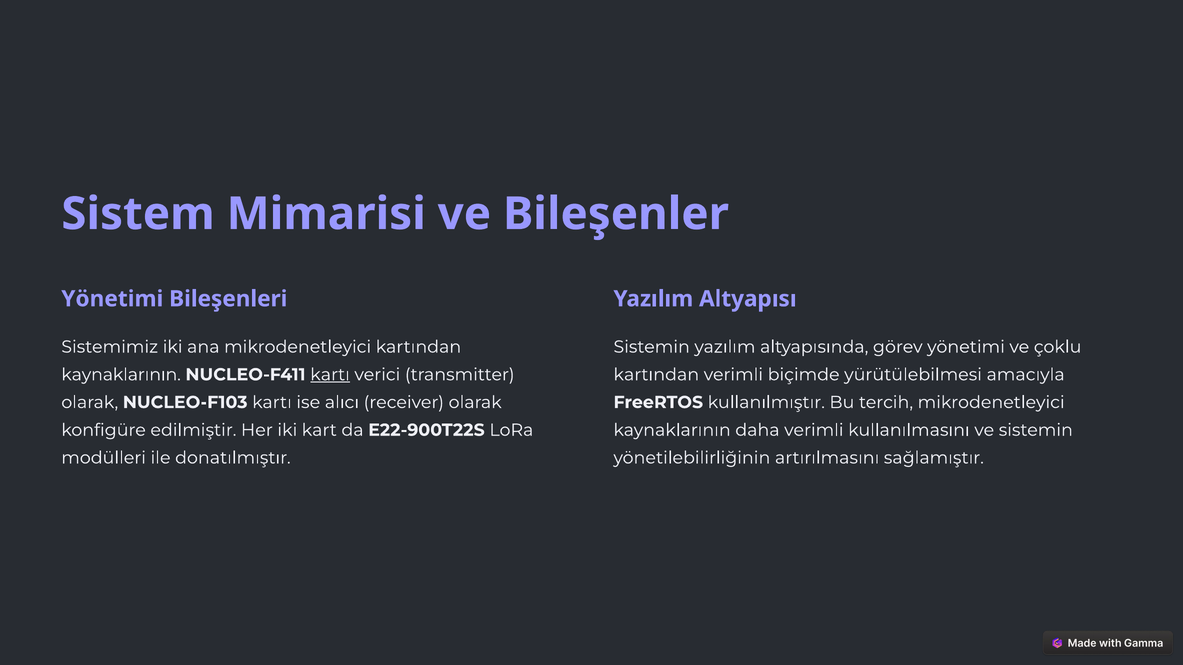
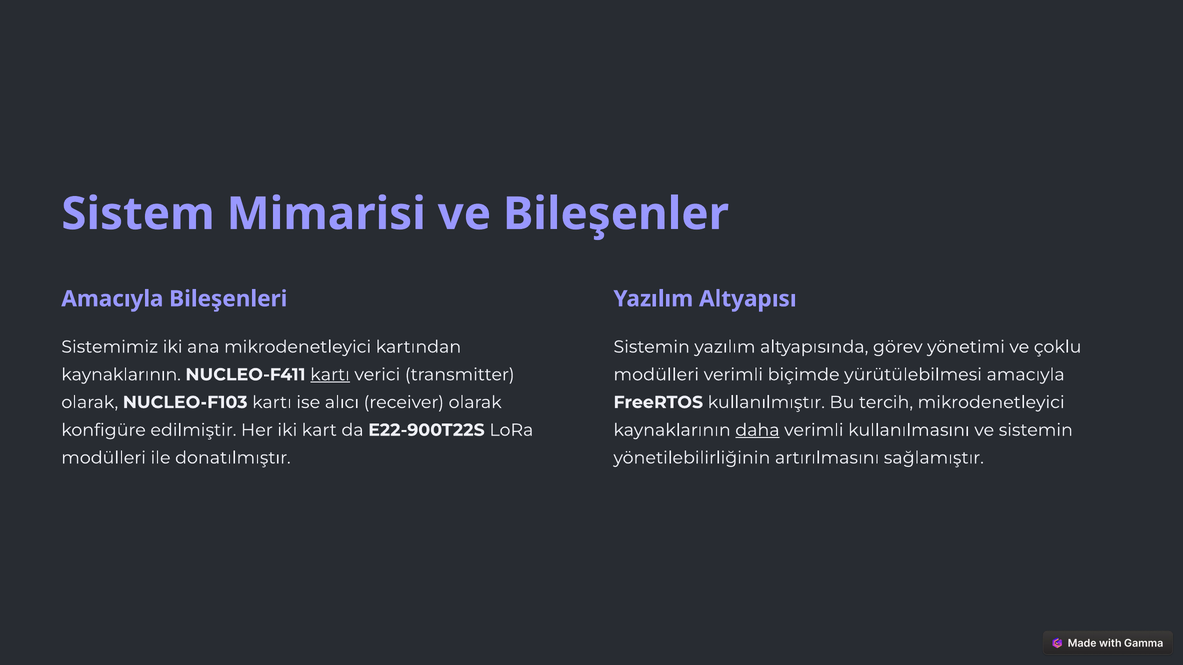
Yönetimi: Yönetimi -> Amacıyla (112, 299)
kartından: kartından -> modülleri (656, 375)
daha underline: none -> present (757, 430)
